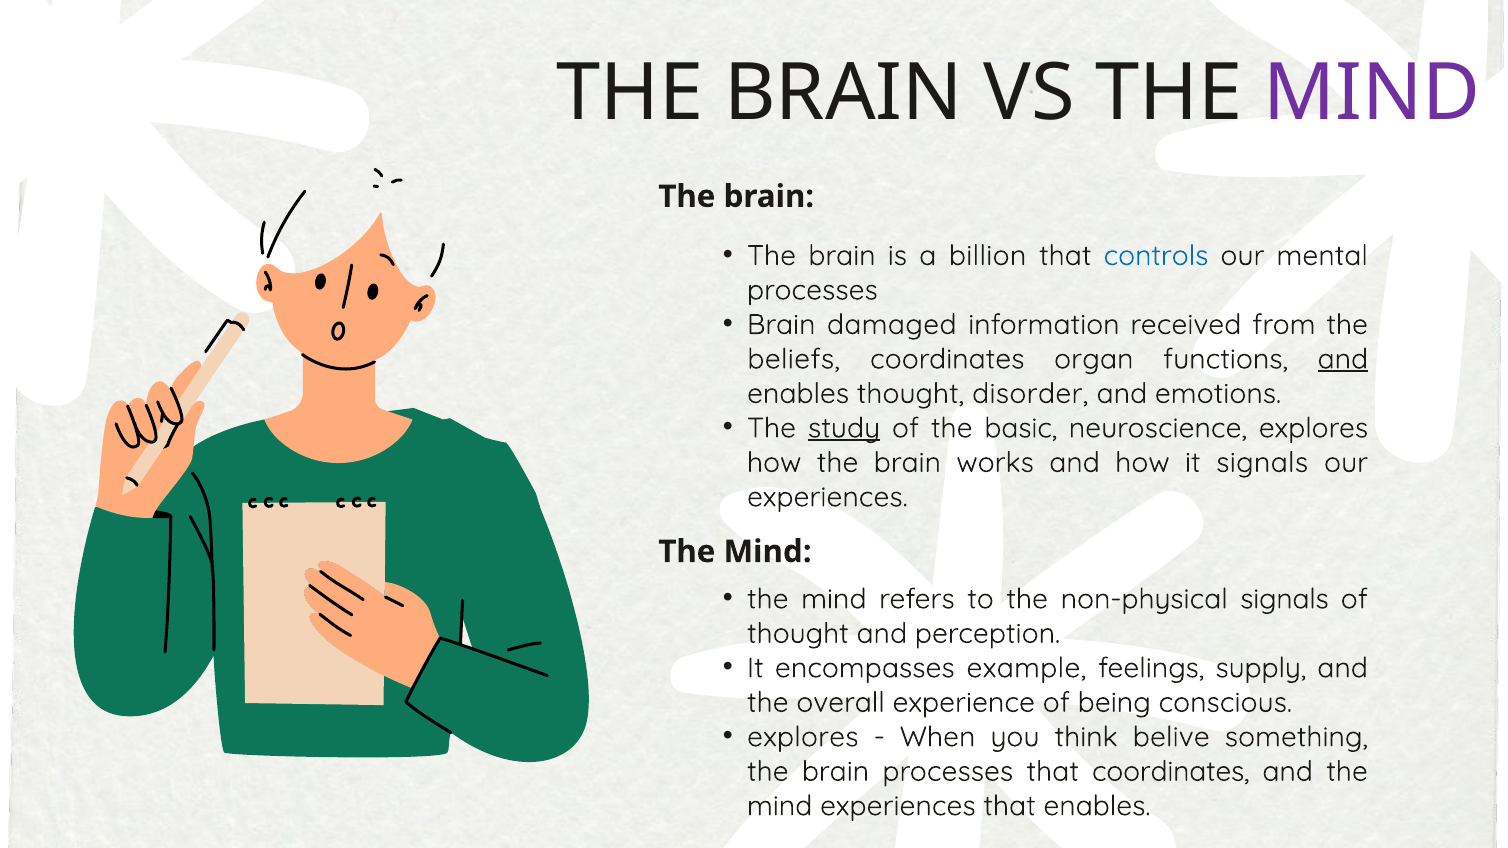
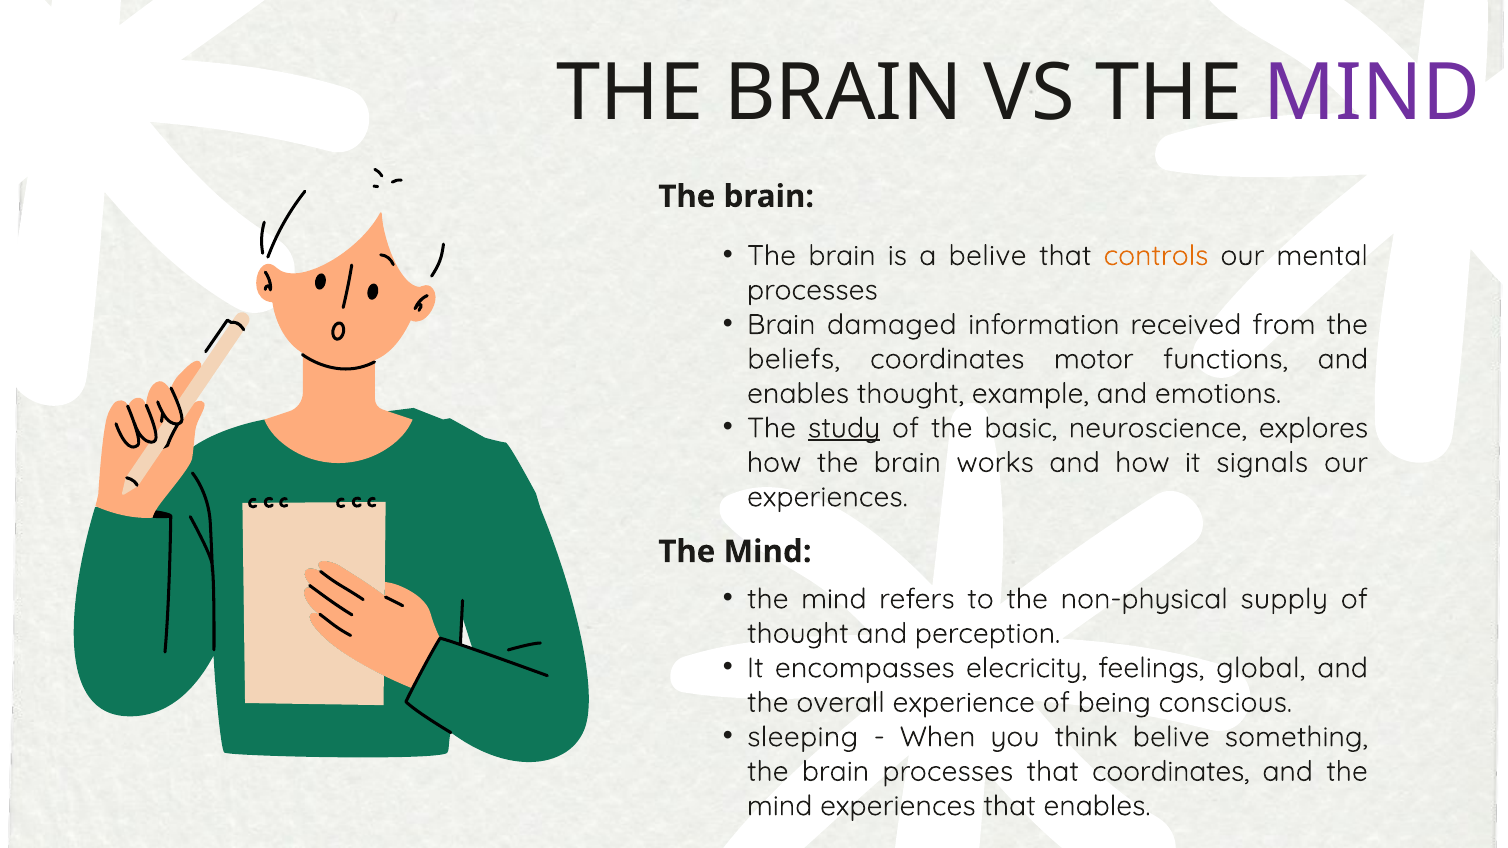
a billion: billion -> belive (988, 256)
controls colour: blue -> orange (1156, 256)
organ: organ -> motor (1094, 359)
and underline: present -> none (1343, 359)
disorder: disorder -> example (1030, 394)
non-physical signals: signals -> supply (1284, 599)
example: example -> elecricity (1026, 668)
supply: supply -> global (1261, 668)
explores: explores -> sleeping (803, 737)
